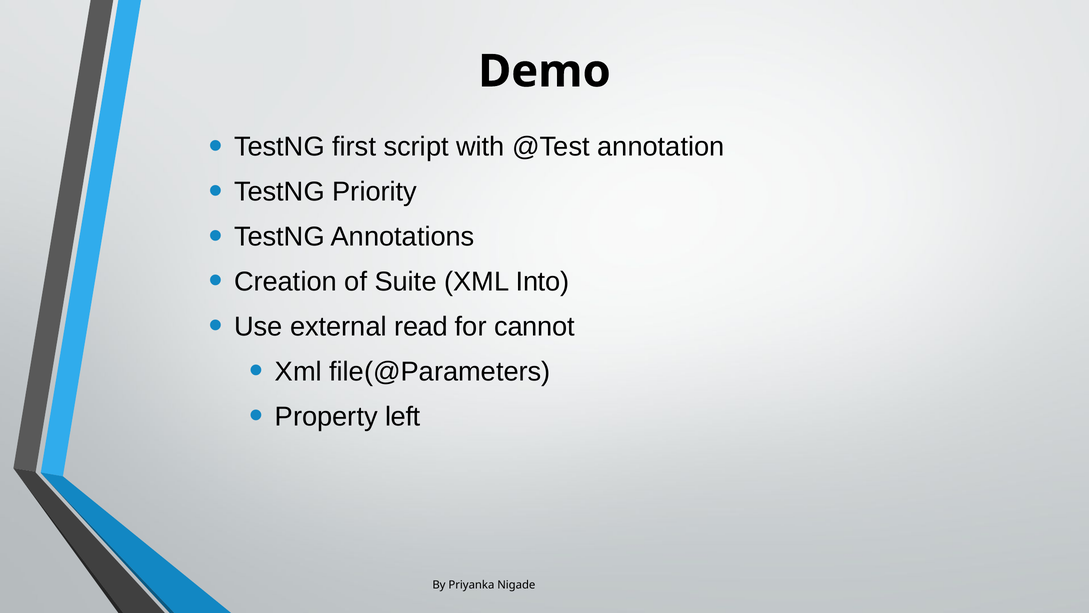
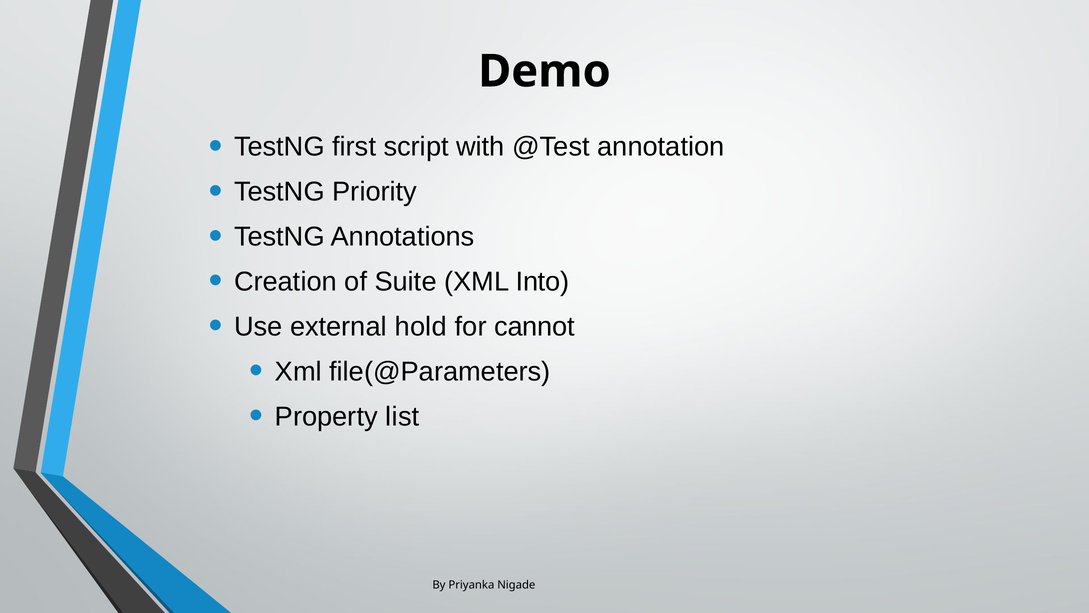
read: read -> hold (421, 326)
left: left -> list (402, 416)
